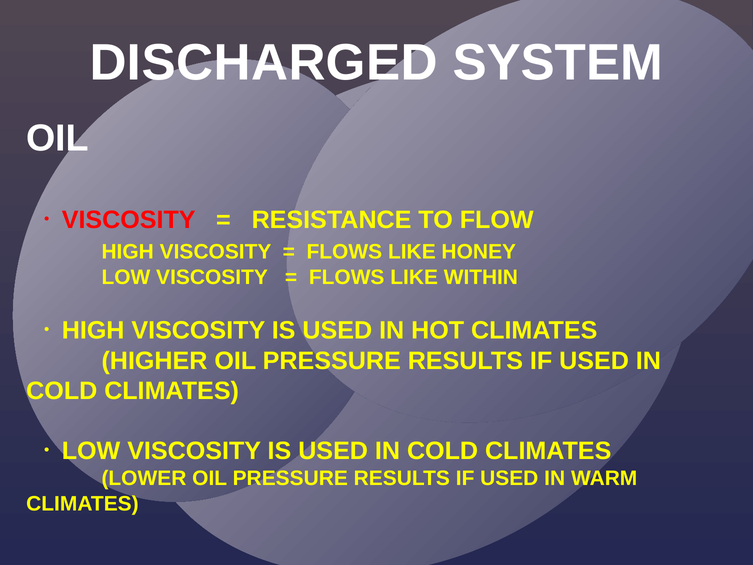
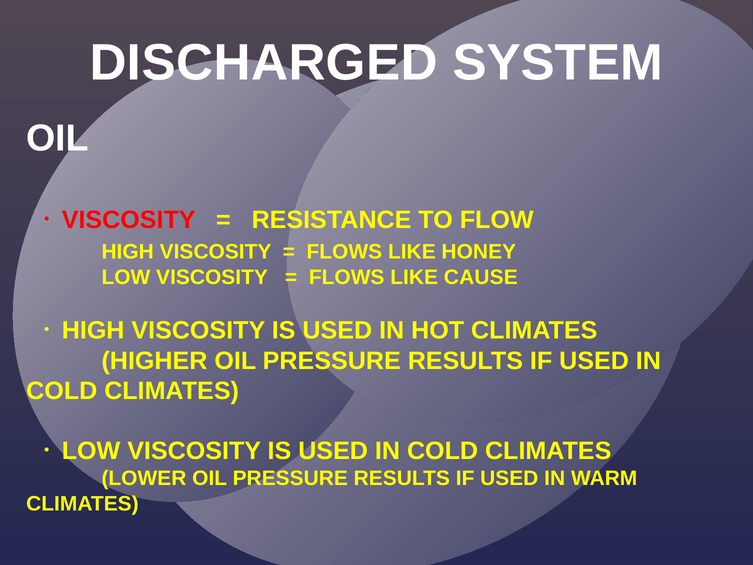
WITHIN: WITHIN -> CAUSE (481, 277)
